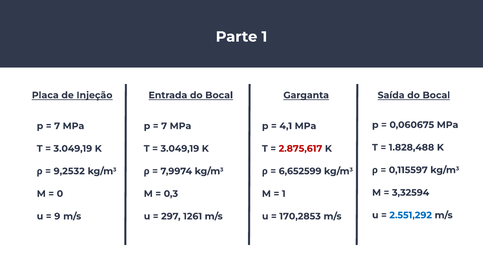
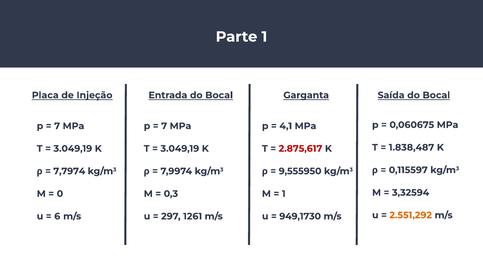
1.828,488: 1.828,488 -> 1.838,487 (411, 147)
9,2532: 9,2532 -> 7,7974 (69, 171)
6,652599: 6,652599 -> 9,555950 (300, 171)
2.551,292 colour: blue -> orange (411, 215)
9: 9 -> 6 (57, 216)
170,2853: 170,2853 -> 949,1730 (300, 216)
